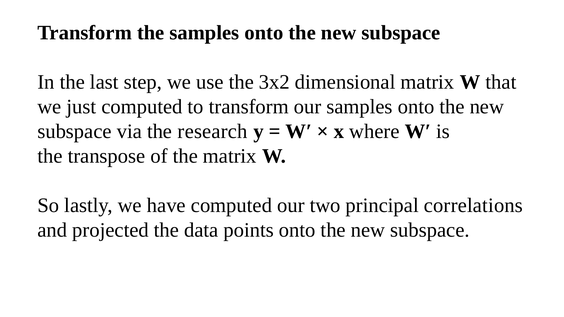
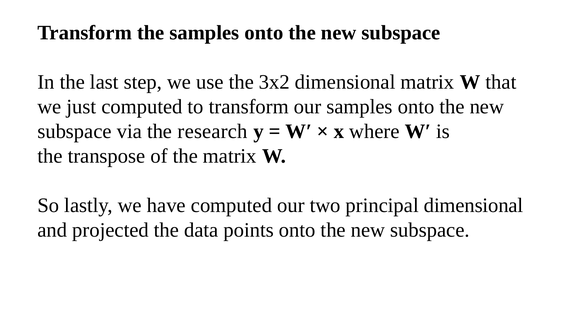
principal correlations: correlations -> dimensional (474, 205)
